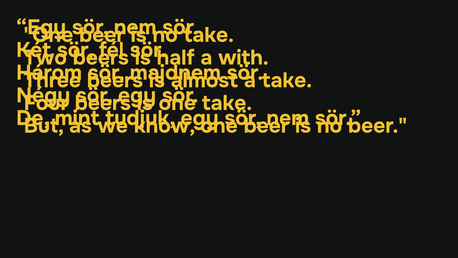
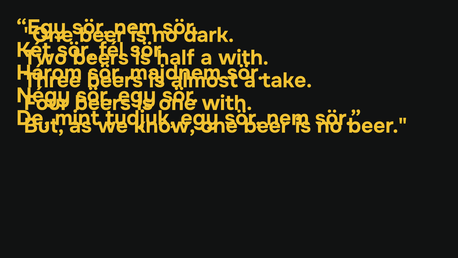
take: take -> dark (209, 35)
take: take -> with (227, 103)
